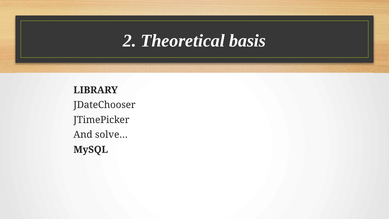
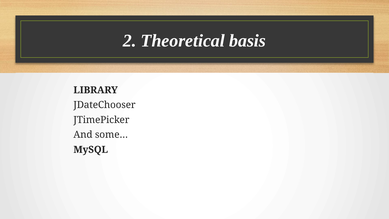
solve…: solve… -> some… (111, 135)
